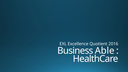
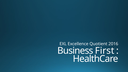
Able: Able -> First (105, 51)
